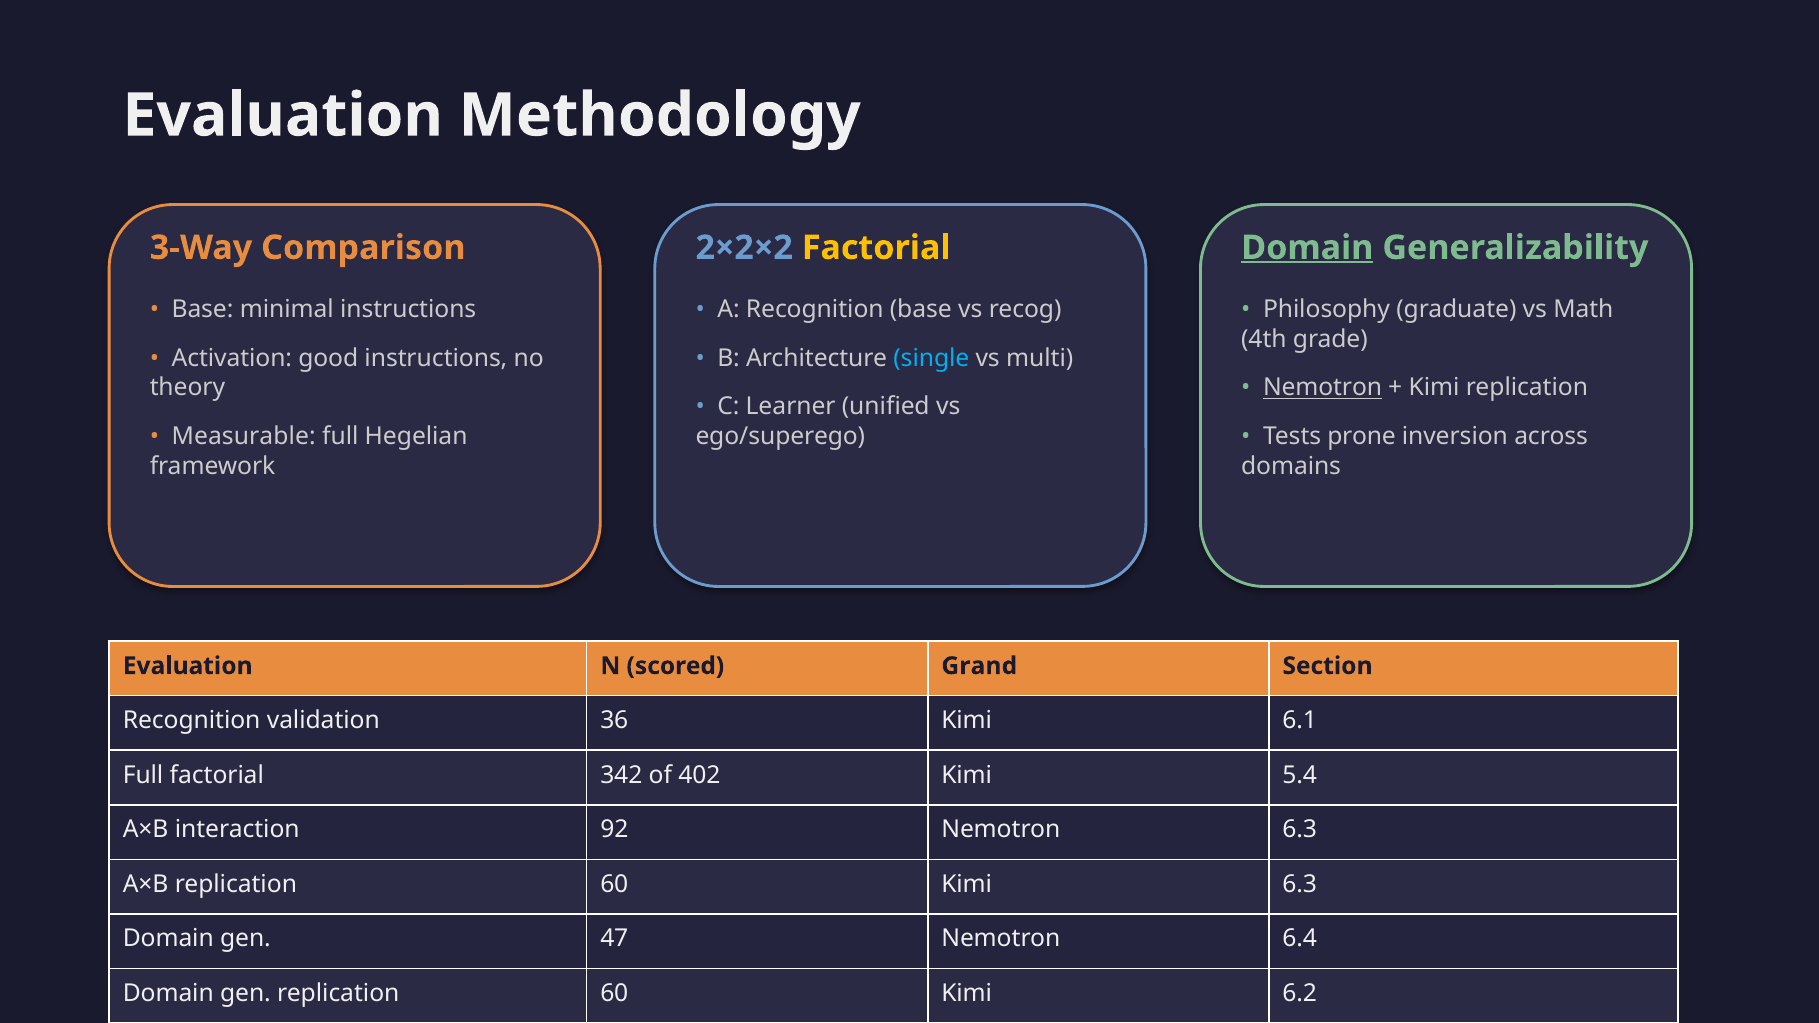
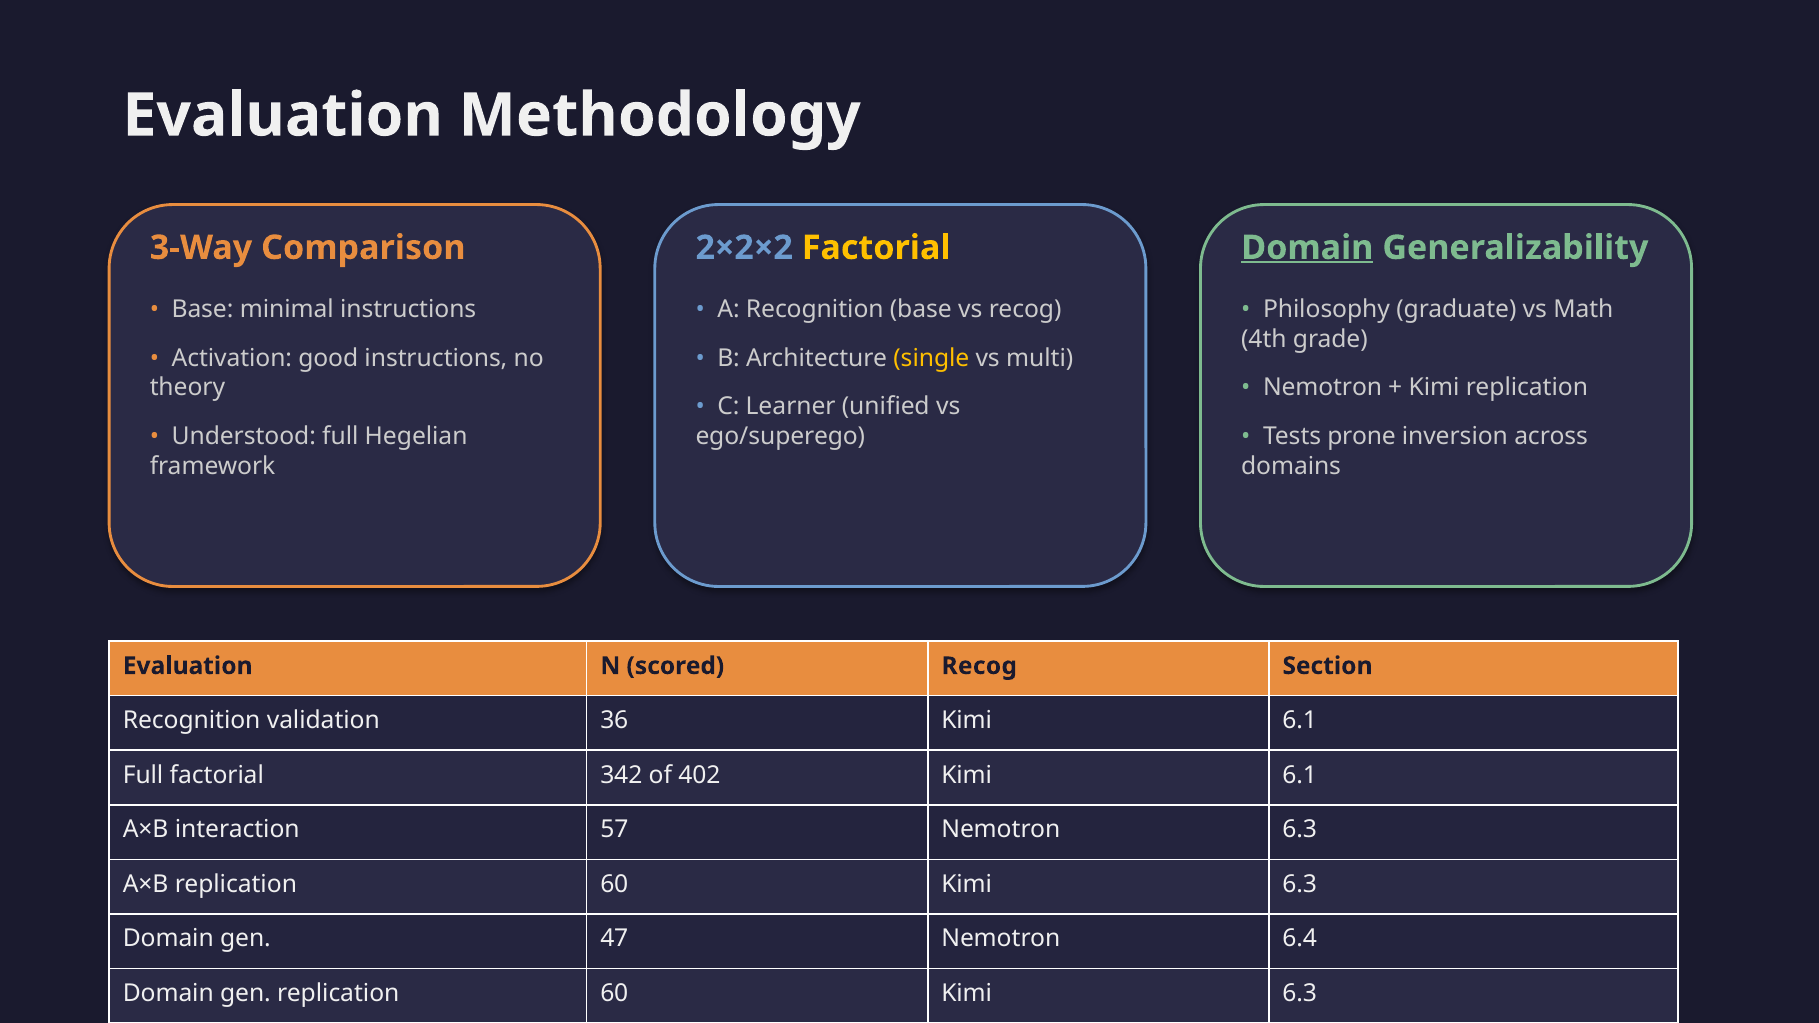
single colour: light blue -> yellow (931, 358)
Nemotron underline: present -> none (1323, 388)
Measurable: Measurable -> Understood (244, 436)
scored Grand: Grand -> Recog (979, 666)
402 Kimi 5.4: 5.4 -> 6.1 (1300, 775)
92: 92 -> 57 (614, 830)
6.2: 6.2 -> 6.3 (1300, 993)
